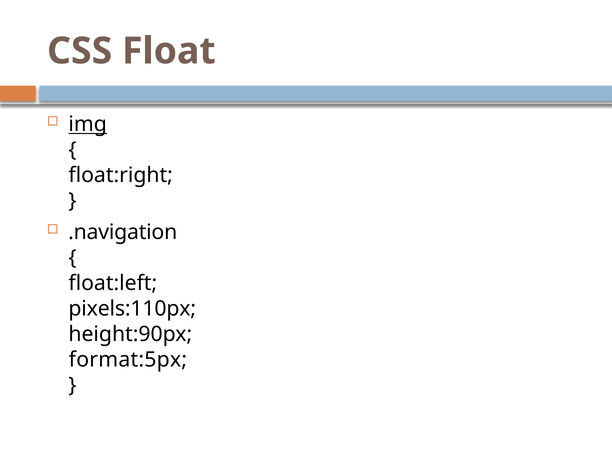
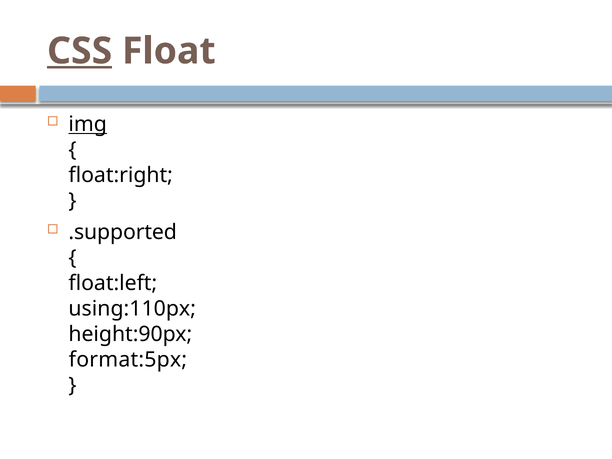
CSS underline: none -> present (80, 51)
.navigation: .navigation -> .supported (123, 232)
pixels:110px: pixels:110px -> using:110px (132, 309)
